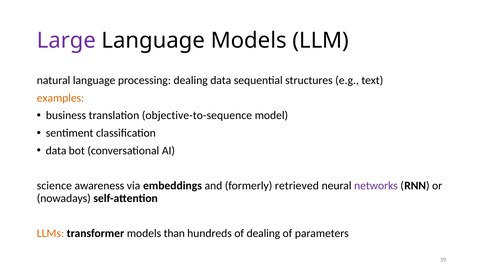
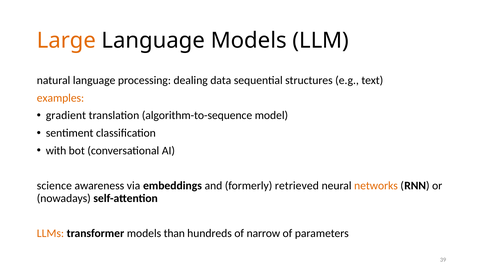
Large colour: purple -> orange (66, 41)
business: business -> gradient (66, 115)
objective-to-sequence: objective-to-sequence -> algorithm-to-sequence (197, 115)
data: data -> with (56, 150)
networks colour: purple -> orange (376, 185)
of dealing: dealing -> narrow (263, 233)
